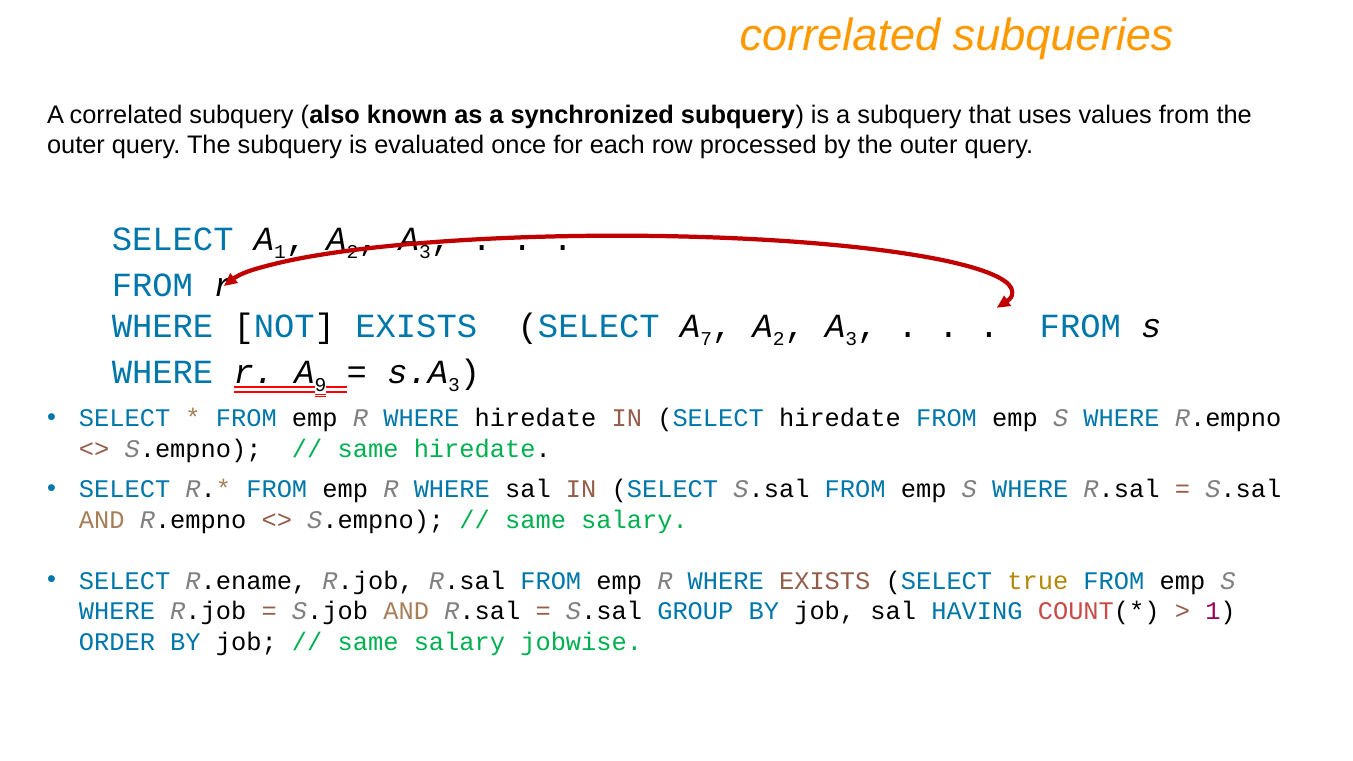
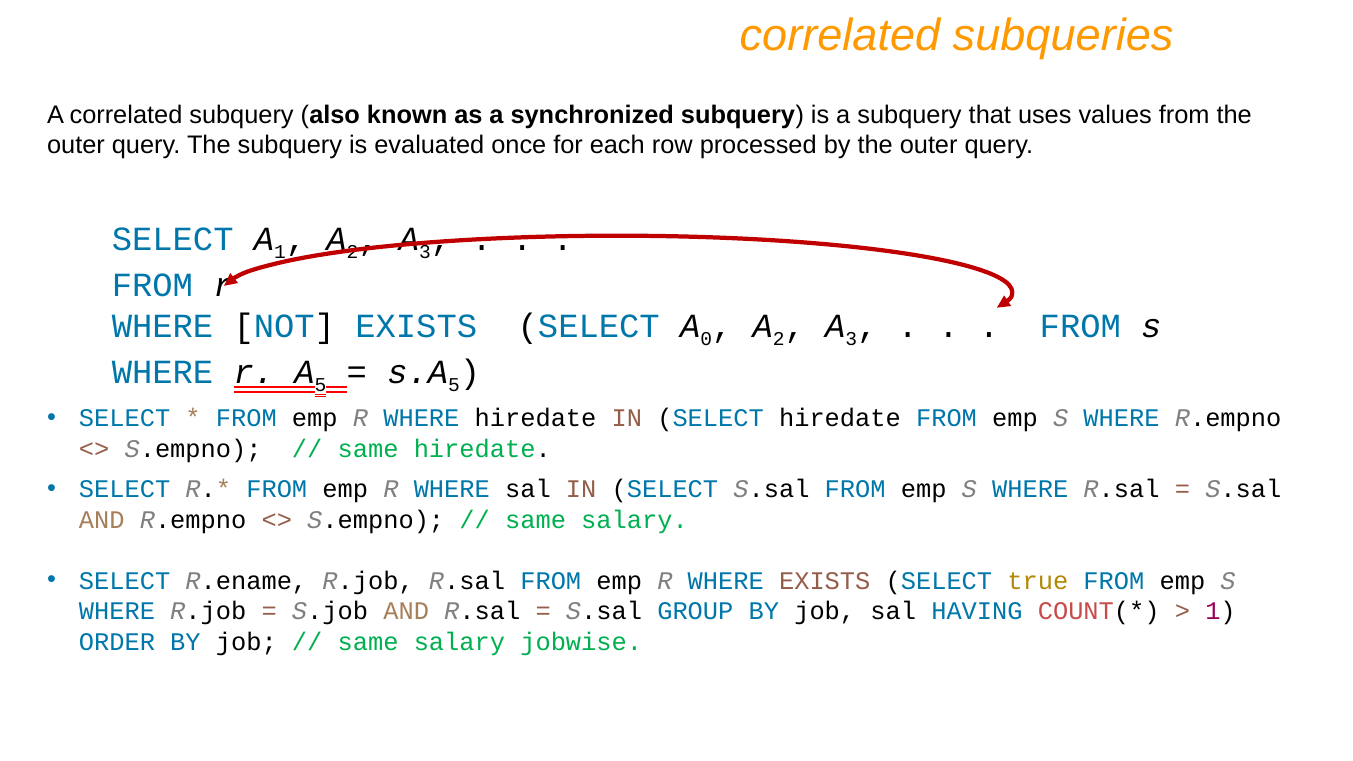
7: 7 -> 0 (706, 339)
A 9: 9 -> 5 (321, 385)
3: 3 -> 5 (454, 385)
